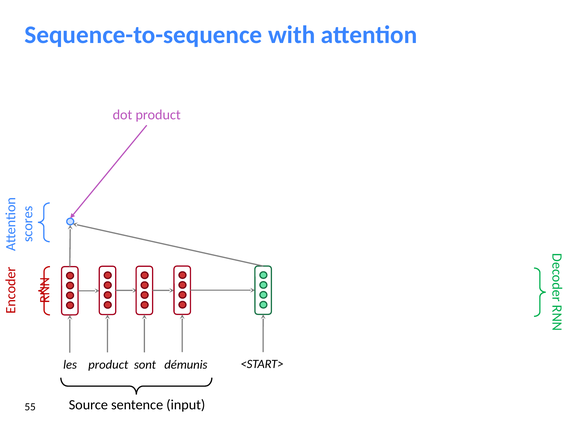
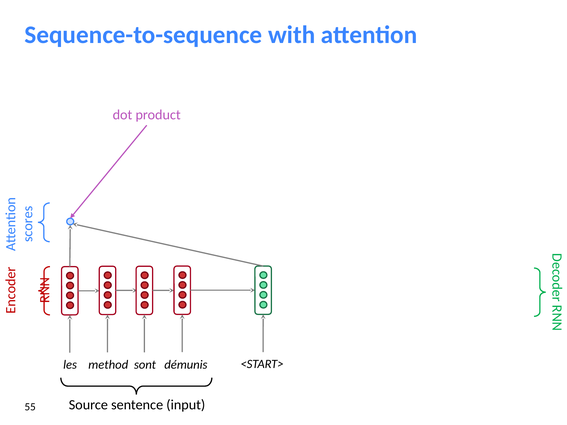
les product: product -> method (108, 365)
